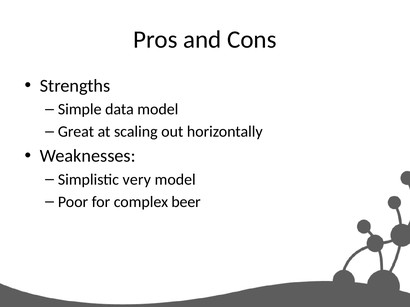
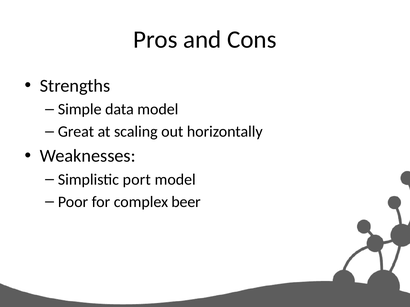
very: very -> port (137, 180)
